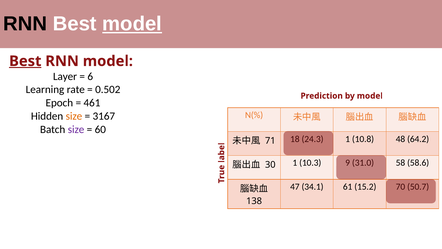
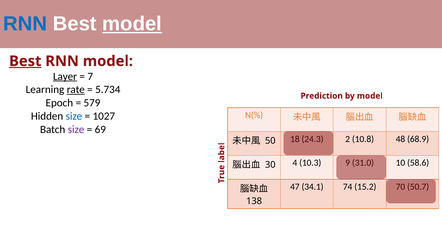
RNN colour: black -> blue (25, 24)
Layer underline: none -> present (65, 76)
6: 6 -> 7 (90, 76)
rate underline: none -> present (76, 90)
0.502: 0.502 -> 5.734 (108, 90)
461: 461 -> 579 (92, 103)
size colour: orange -> blue (74, 116)
3167: 3167 -> 1027 (104, 116)
60: 60 -> 69 (100, 129)
71: 71 -> 50 (270, 141)
1: 1 -> 2 (348, 139)
64.2: 64.2 -> 68.9 (418, 139)
30 1: 1 -> 4 (295, 163)
58: 58 -> 10 (400, 163)
61: 61 -> 74 (348, 186)
